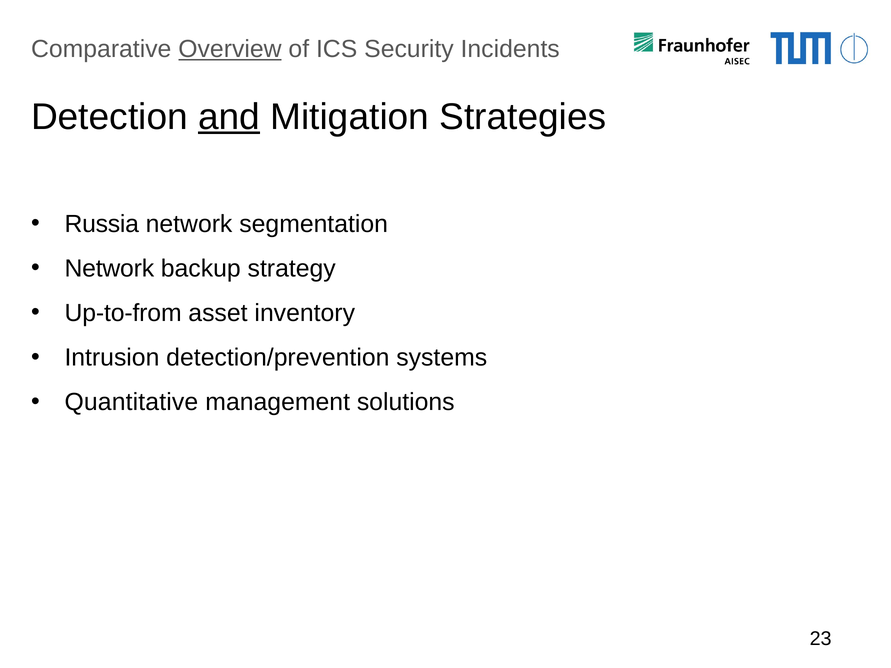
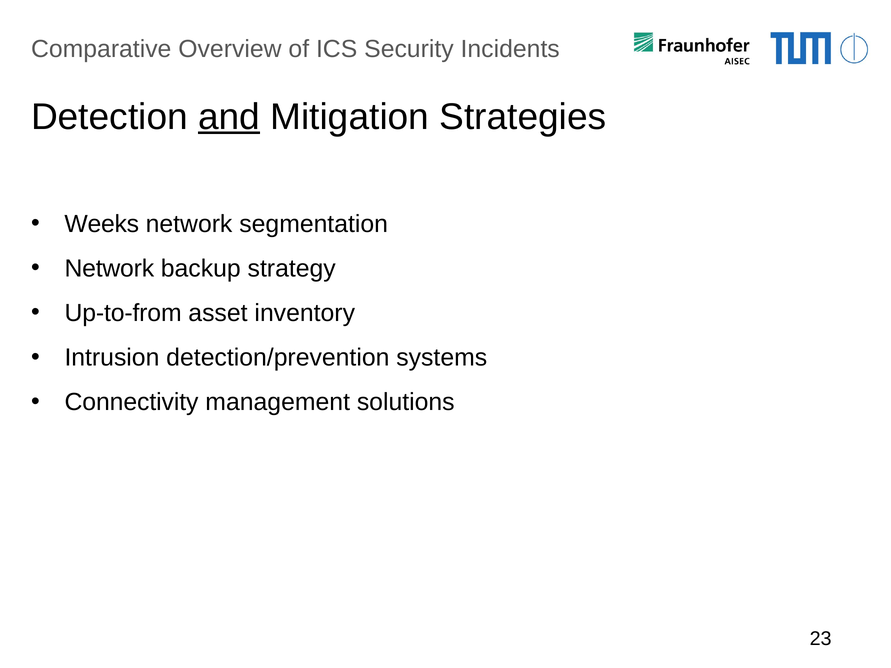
Overview underline: present -> none (230, 49)
Russia: Russia -> Weeks (102, 224)
Quantitative: Quantitative -> Connectivity (131, 402)
